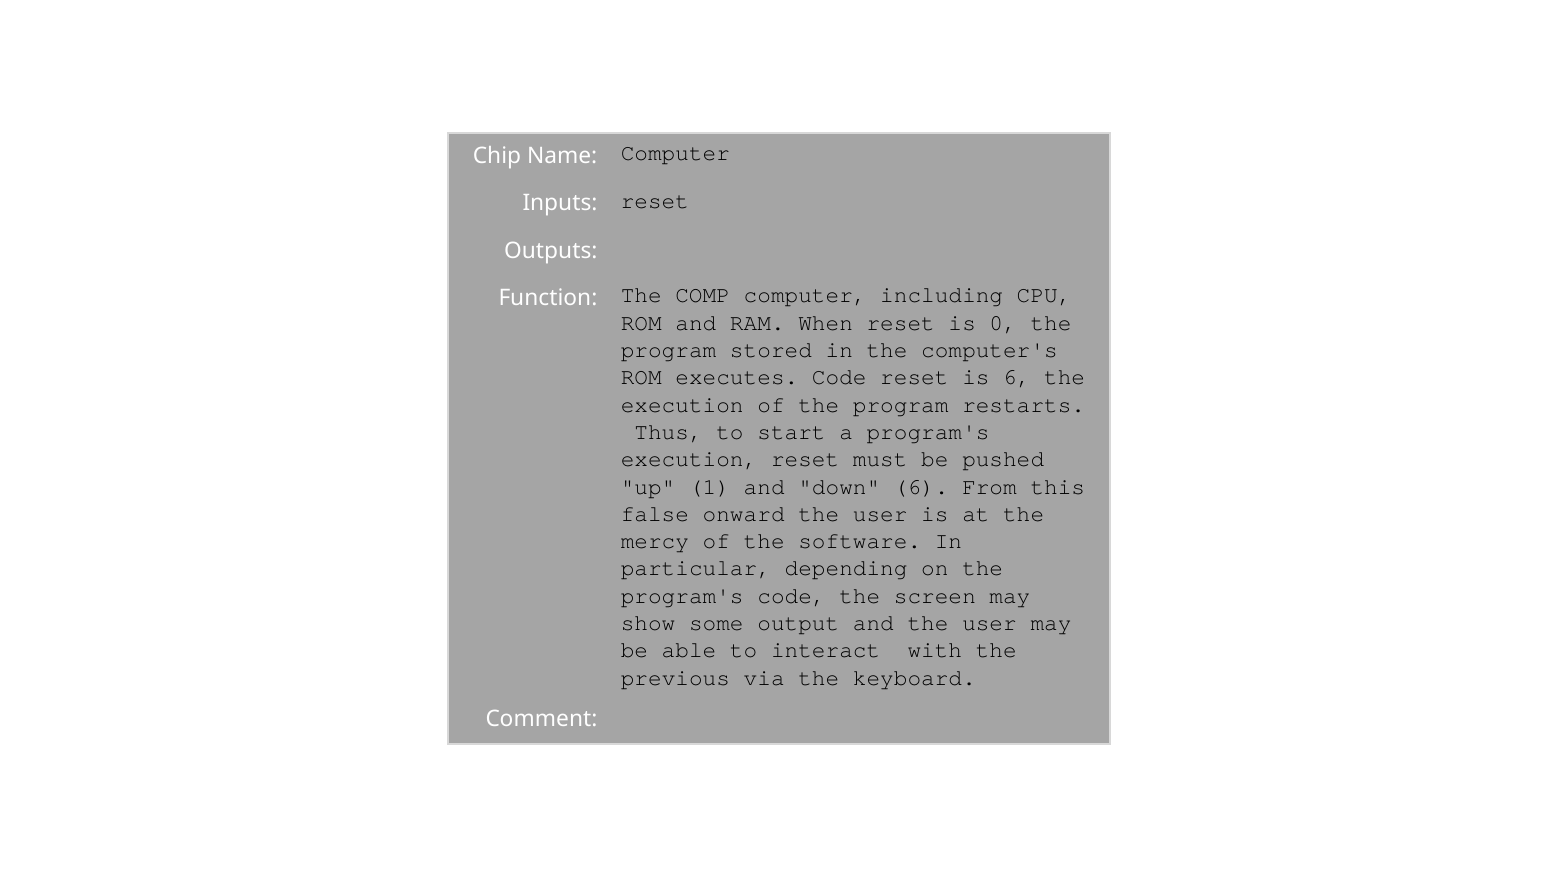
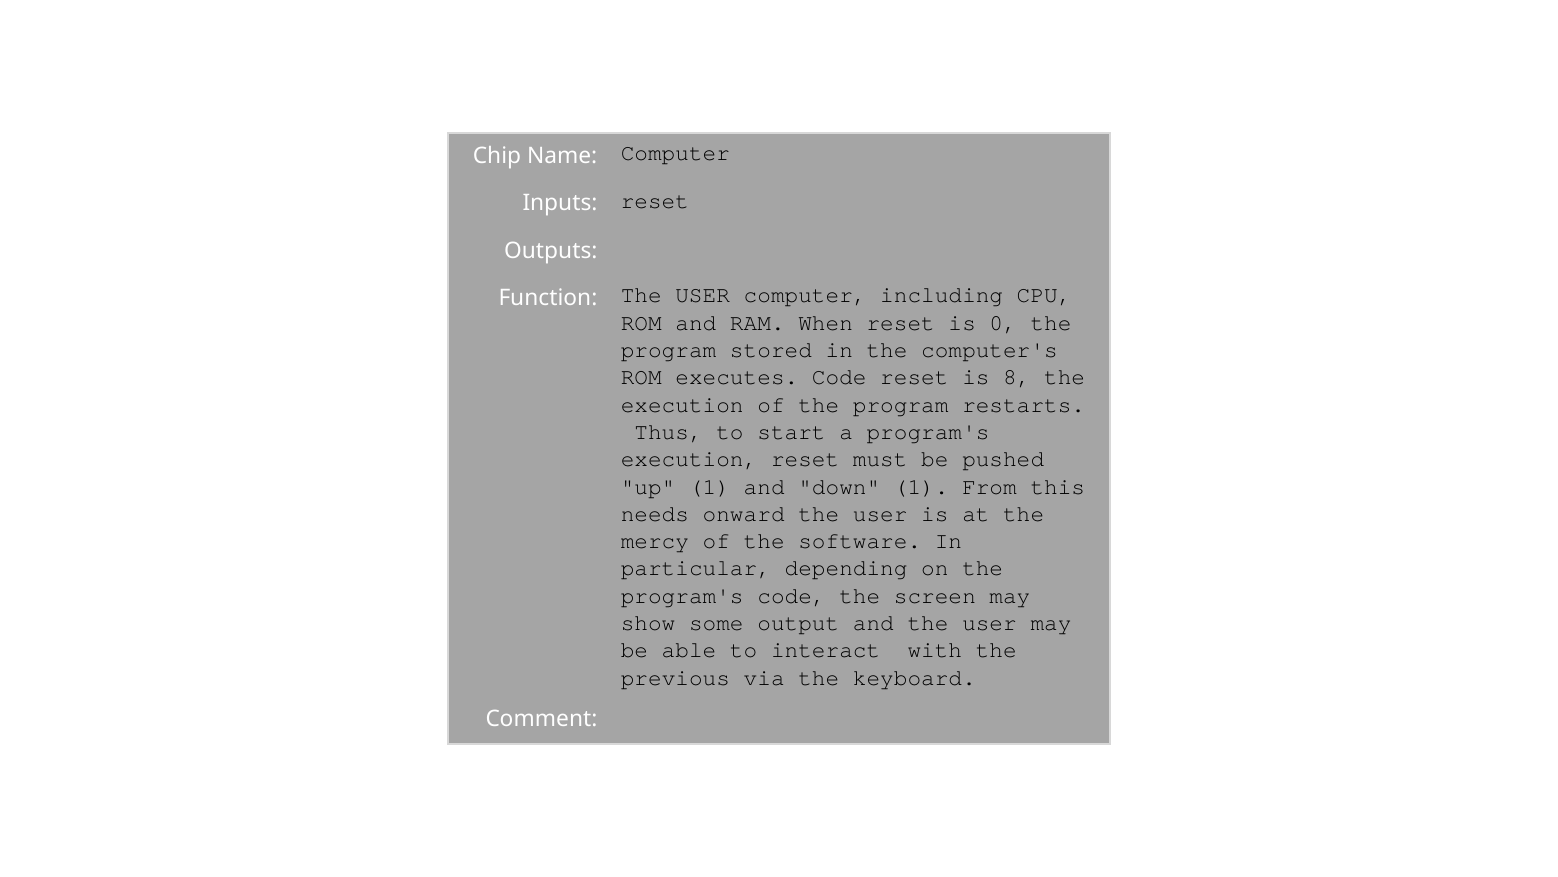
Function The COMP: COMP -> USER (703, 295)
is 6: 6 -> 8 (1017, 377)
down 6: 6 -> 1 (921, 486)
false: false -> needs (655, 513)
